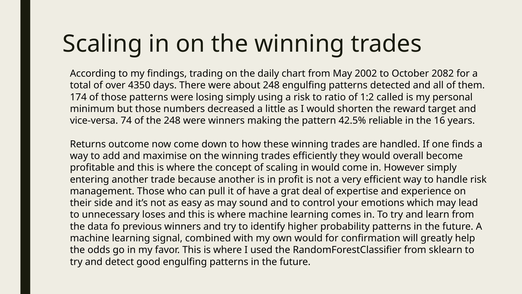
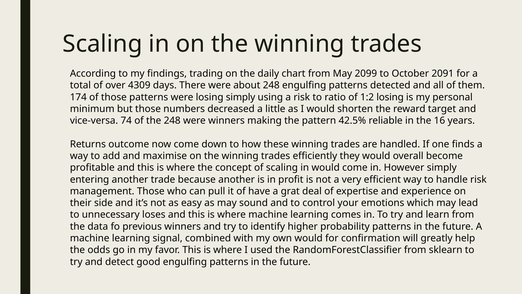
2002: 2002 -> 2099 (366, 74)
2082: 2082 -> 2091 (443, 74)
4350: 4350 -> 4309 (139, 85)
1:2 called: called -> losing (390, 97)
